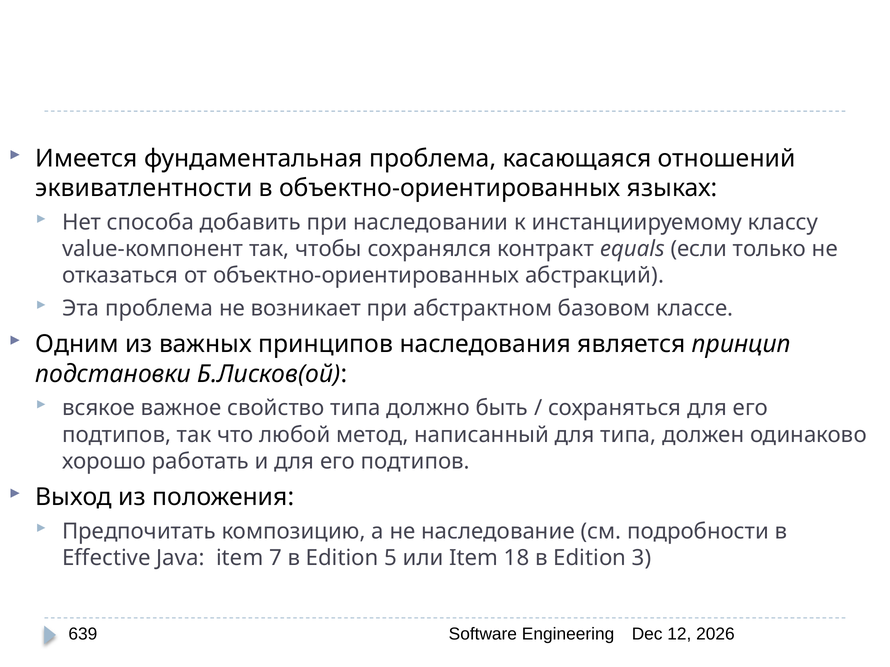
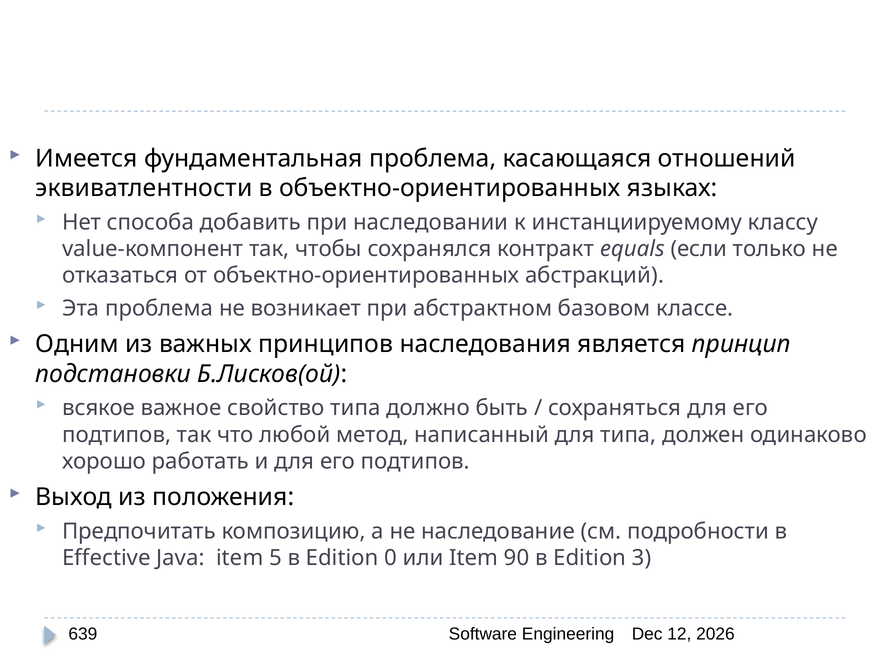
7: 7 -> 5 (275, 558)
5: 5 -> 0 (391, 558)
18: 18 -> 90 (517, 558)
